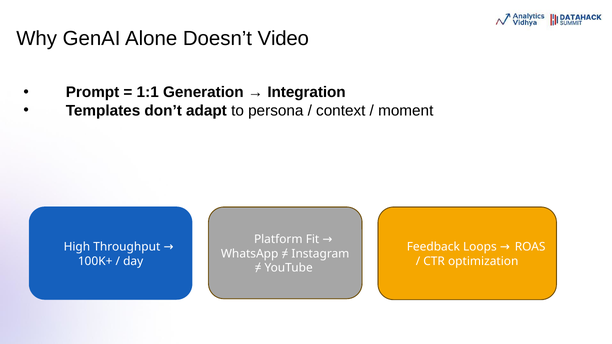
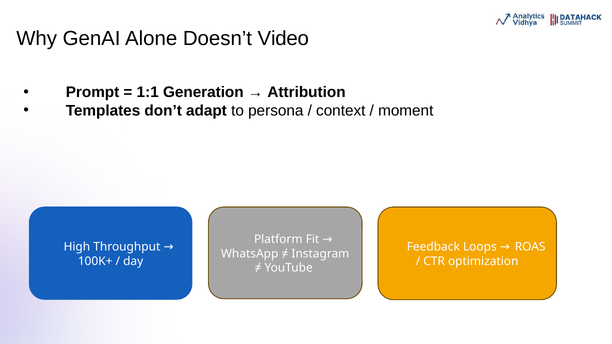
Integration: Integration -> Attribution (307, 92)
